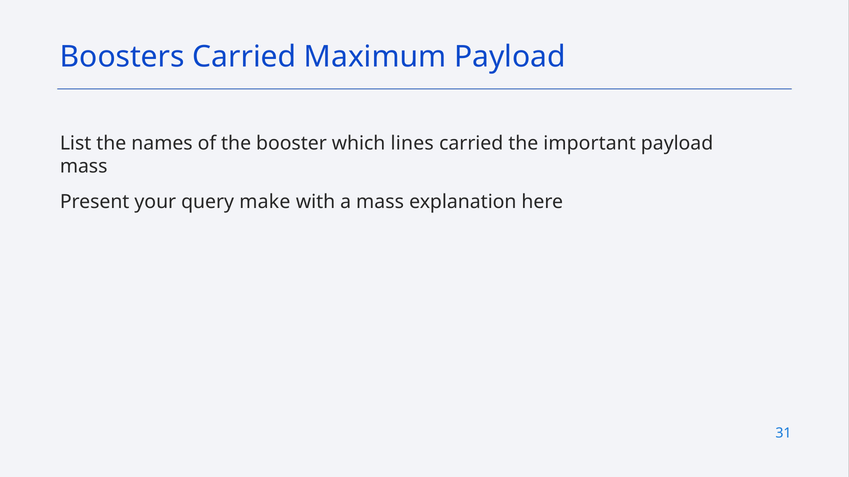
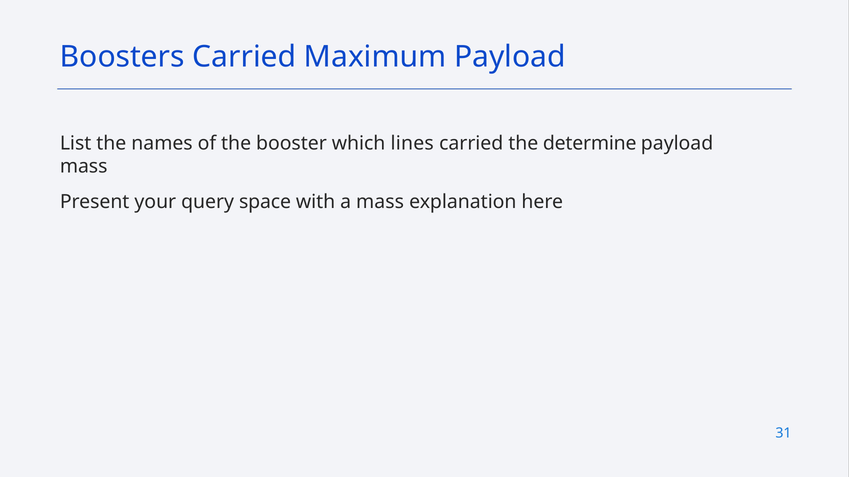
important: important -> determine (590, 143)
make: make -> space (265, 202)
